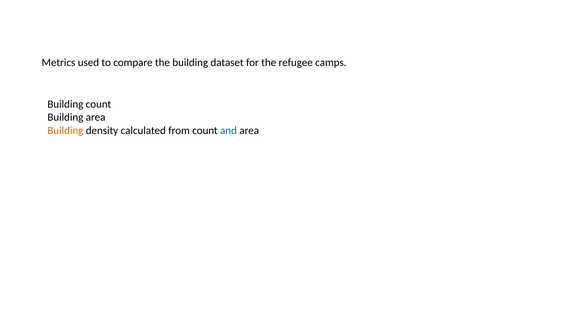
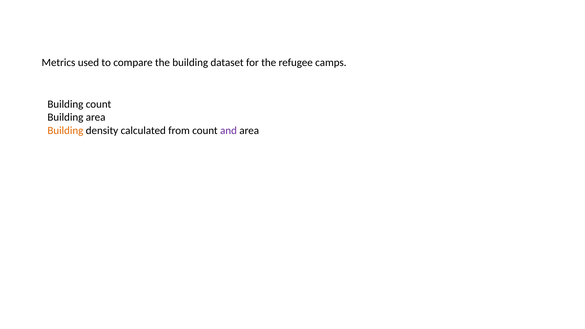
and colour: blue -> purple (229, 131)
